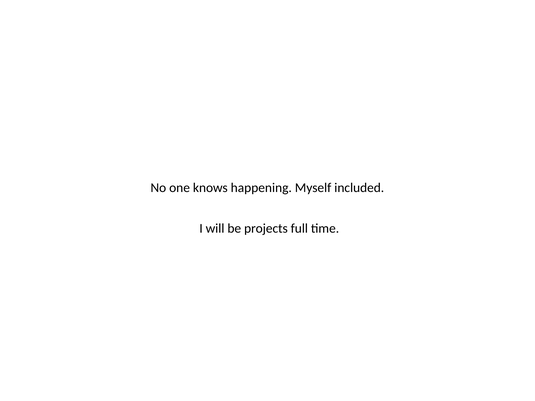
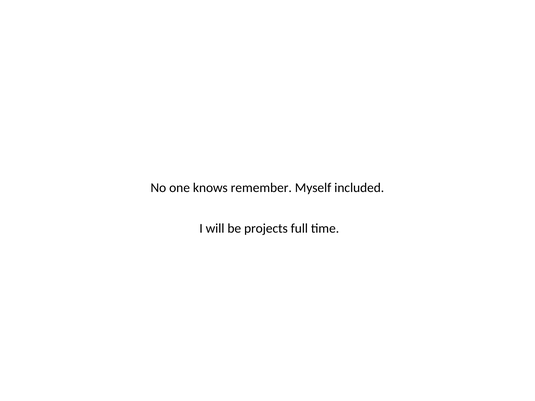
happening: happening -> remember (261, 188)
